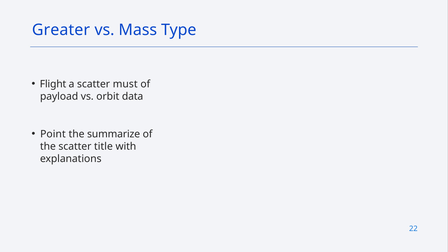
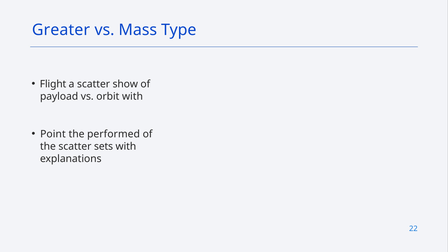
must: must -> show (125, 84)
orbit data: data -> with (133, 96)
summarize: summarize -> performed (113, 134)
title: title -> sets (104, 146)
